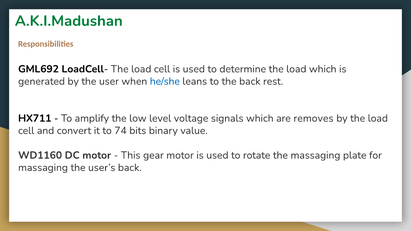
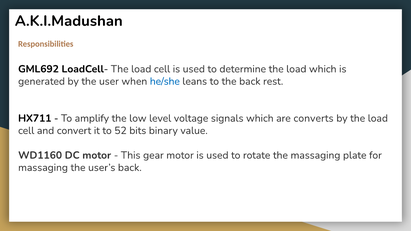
A.K.I.Madushan colour: green -> black (69, 21)
removes: removes -> converts (314, 118)
74: 74 -> 52 (121, 131)
